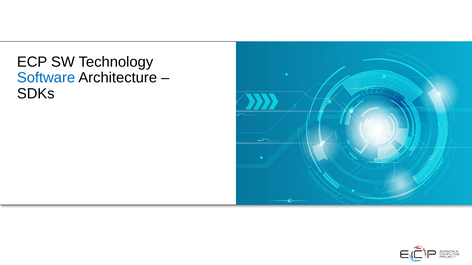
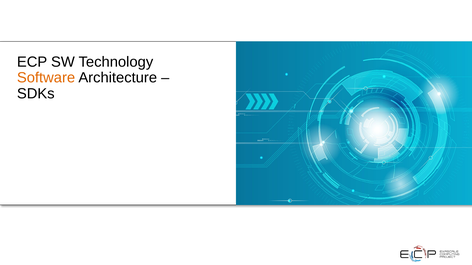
Software colour: blue -> orange (46, 78)
